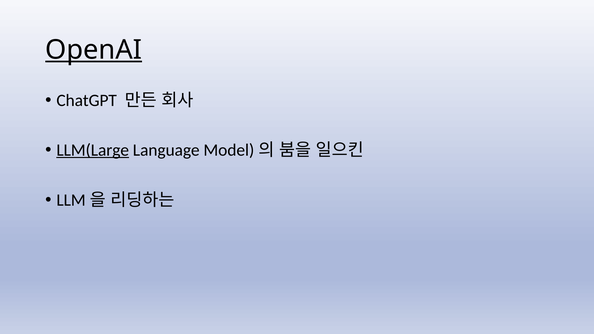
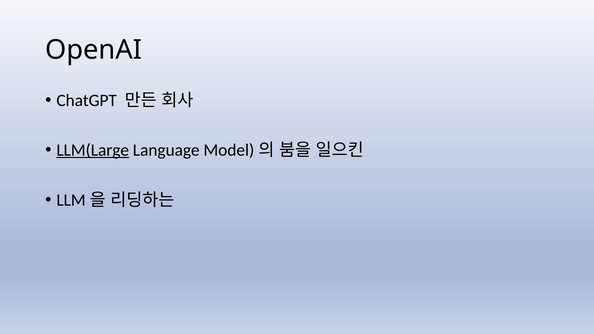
OpenAI underline: present -> none (94, 50)
